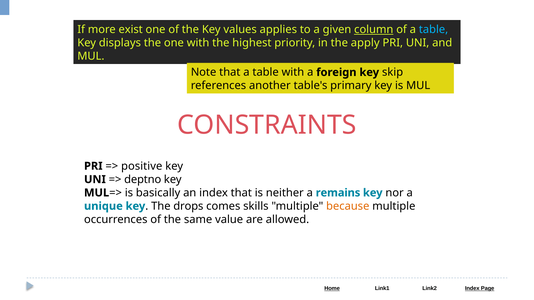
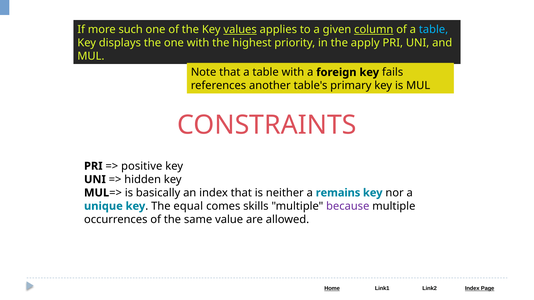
exist: exist -> such (131, 29)
values underline: none -> present (240, 29)
skip: skip -> fails (393, 72)
deptno: deptno -> hidden (143, 180)
drops: drops -> equal (188, 206)
because colour: orange -> purple (348, 206)
